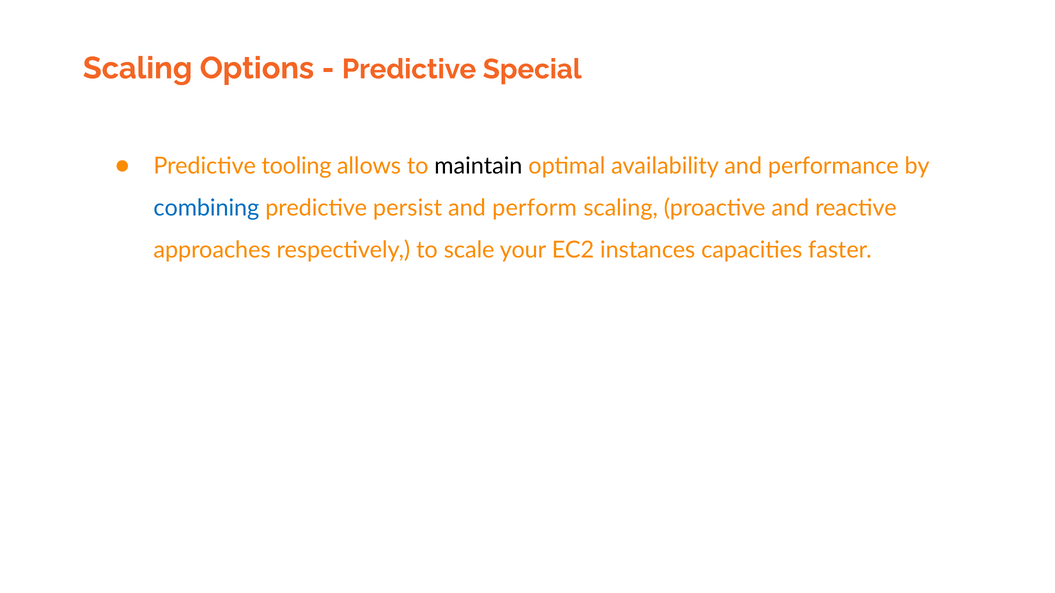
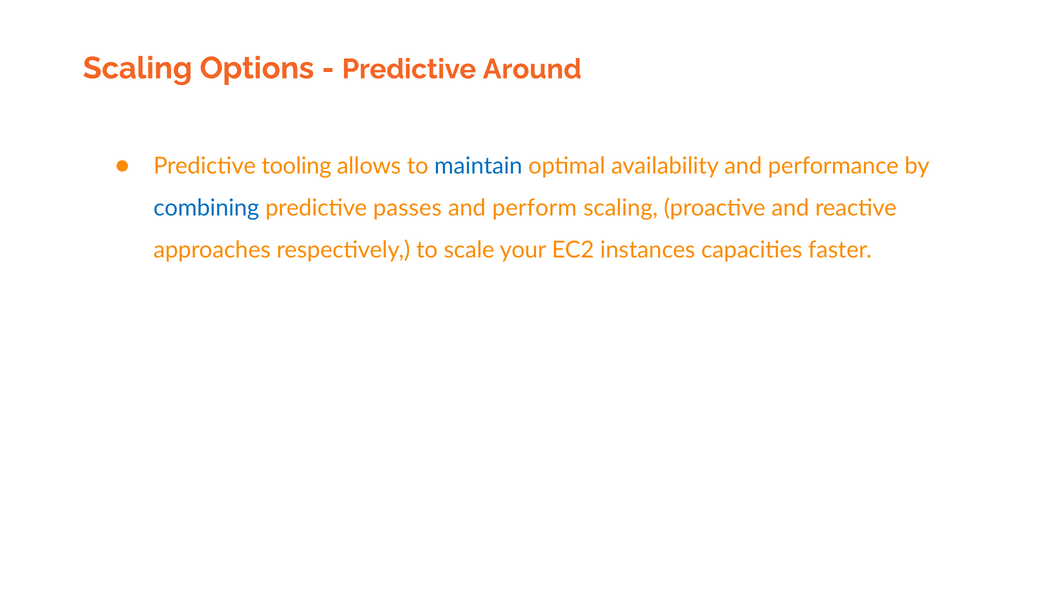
Special: Special -> Around (532, 69)
maintain colour: black -> blue (478, 166)
persist: persist -> passes (407, 208)
